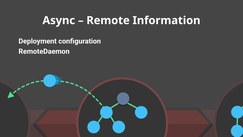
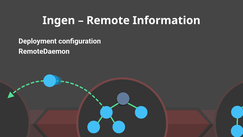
Async: Async -> Ingen (59, 20)
